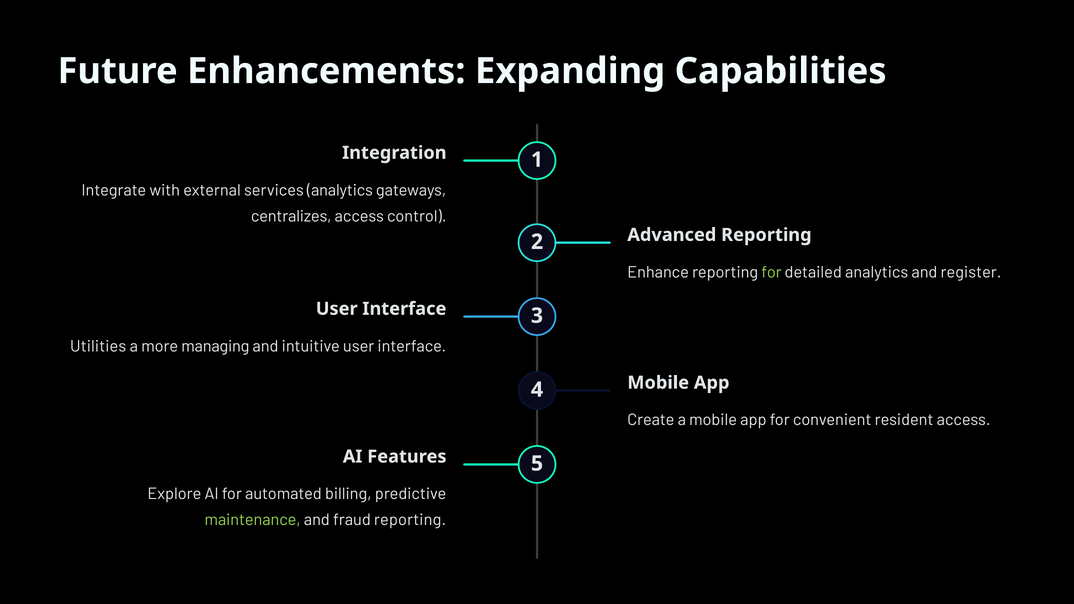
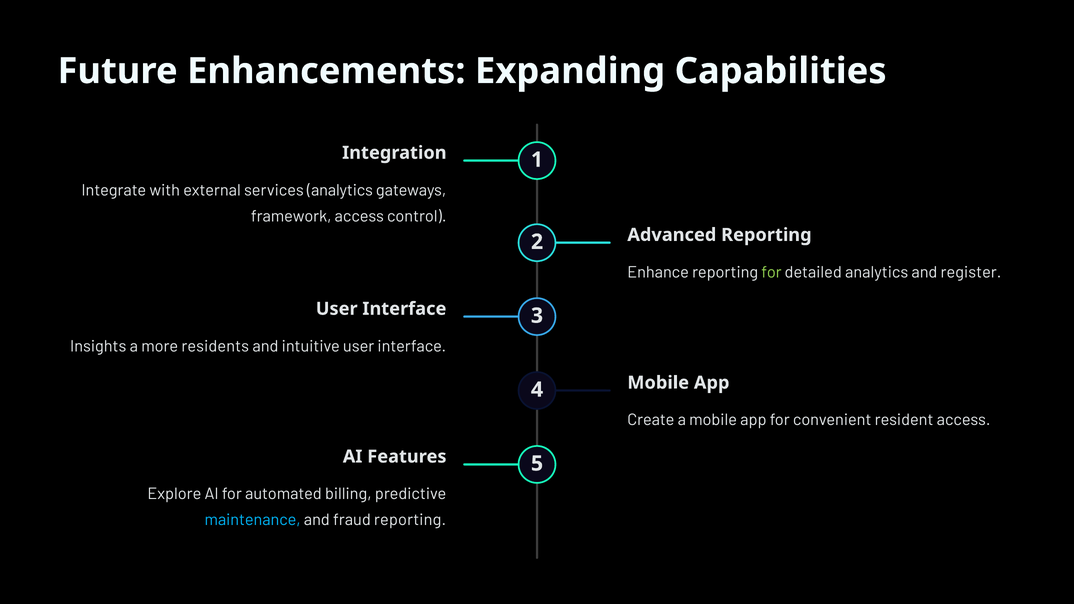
centralizes: centralizes -> framework (291, 216)
Utilities: Utilities -> Insights (98, 346)
managing: managing -> residents (215, 346)
maintenance colour: light green -> light blue (253, 520)
